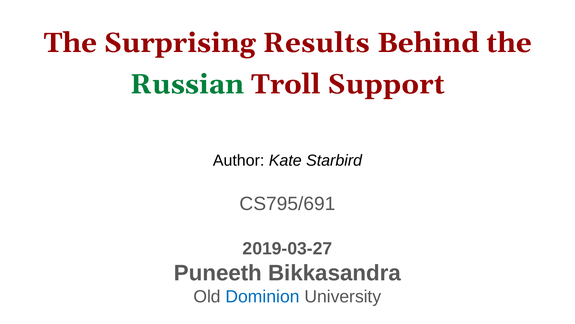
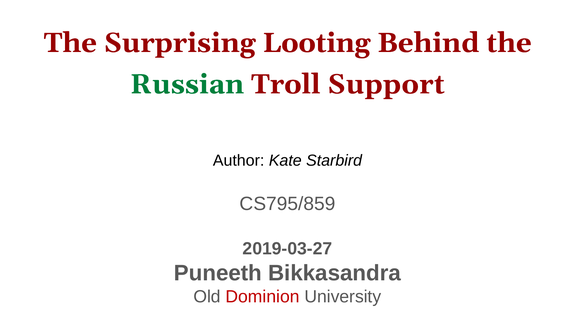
Results: Results -> Looting (316, 43)
CS795/691: CS795/691 -> CS795/859 (287, 203)
Dominion colour: blue -> red (263, 296)
